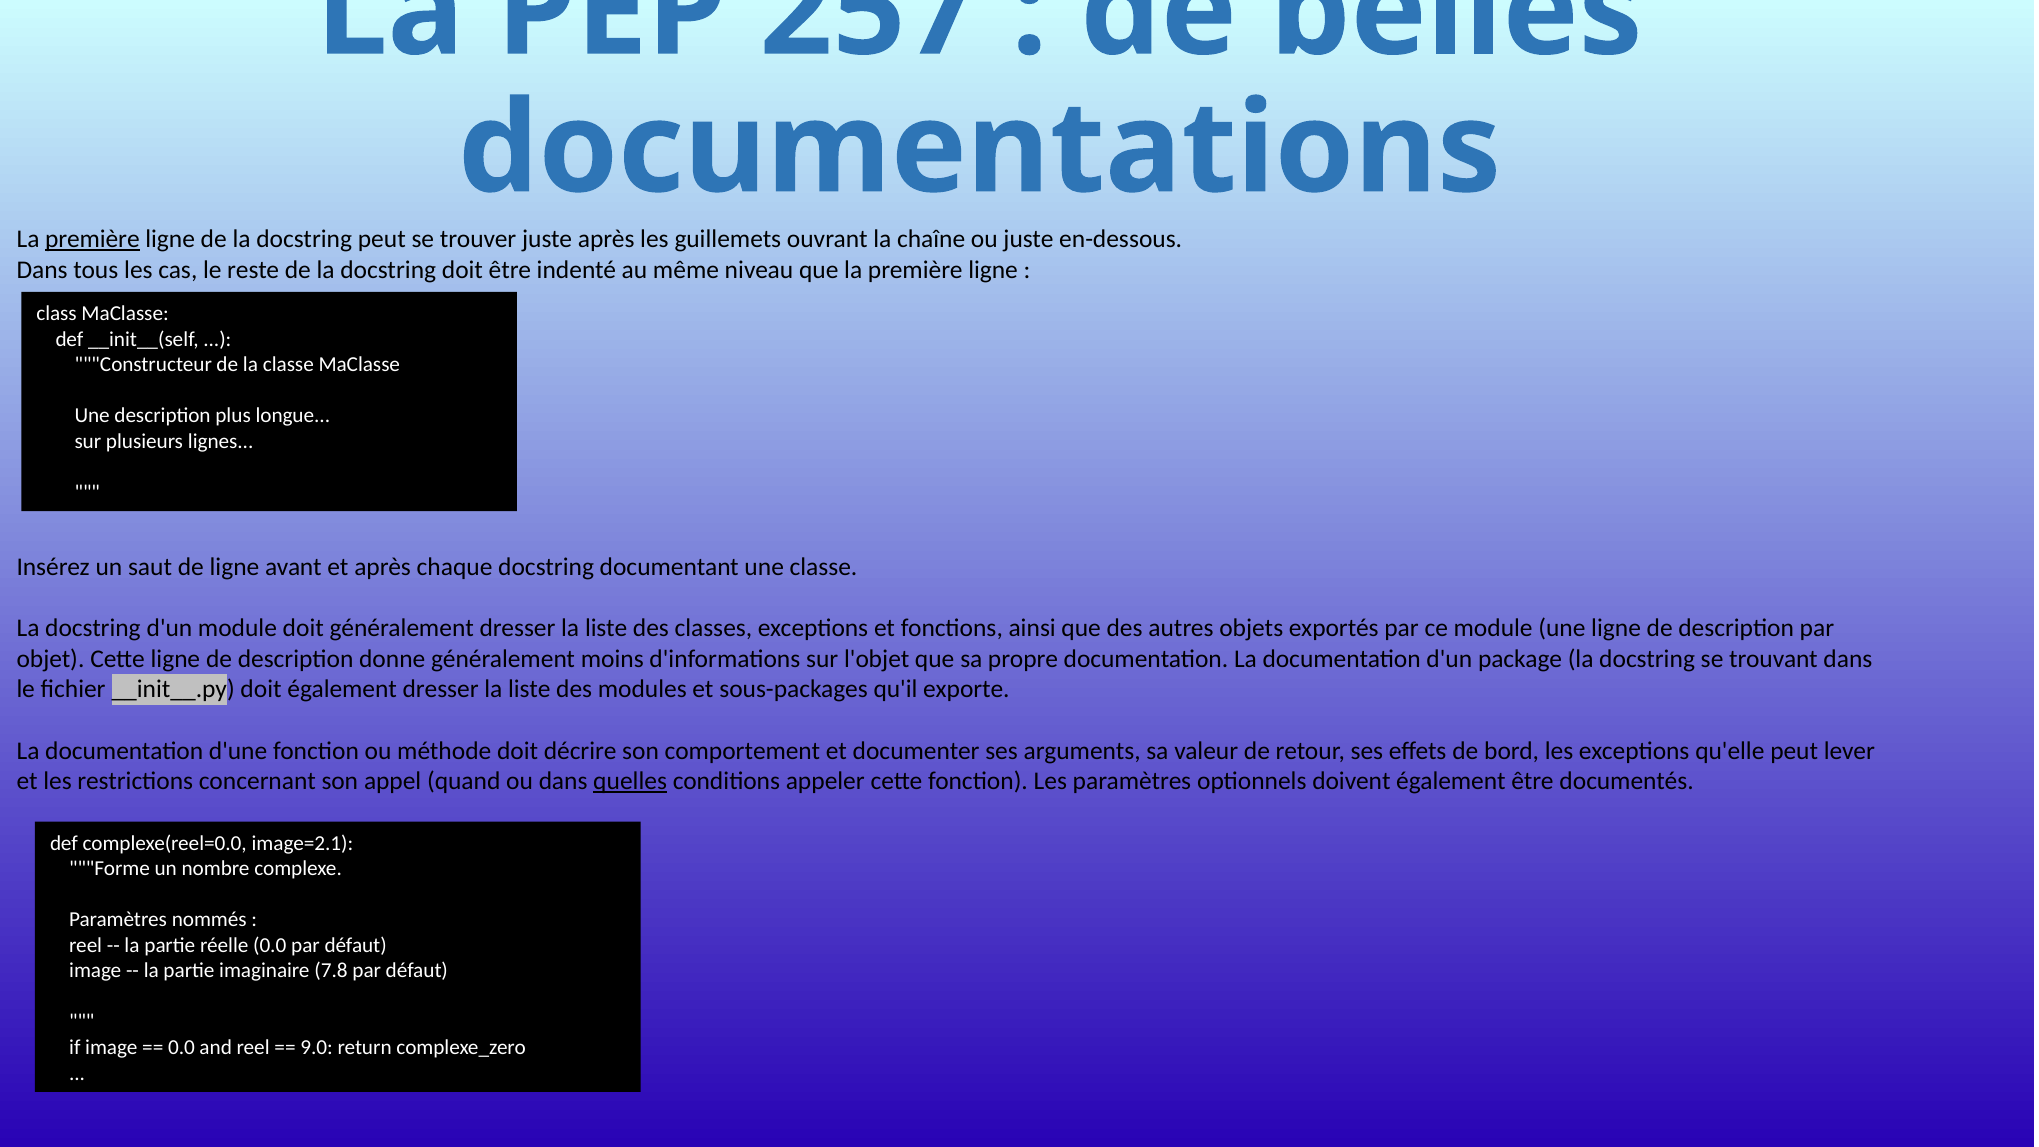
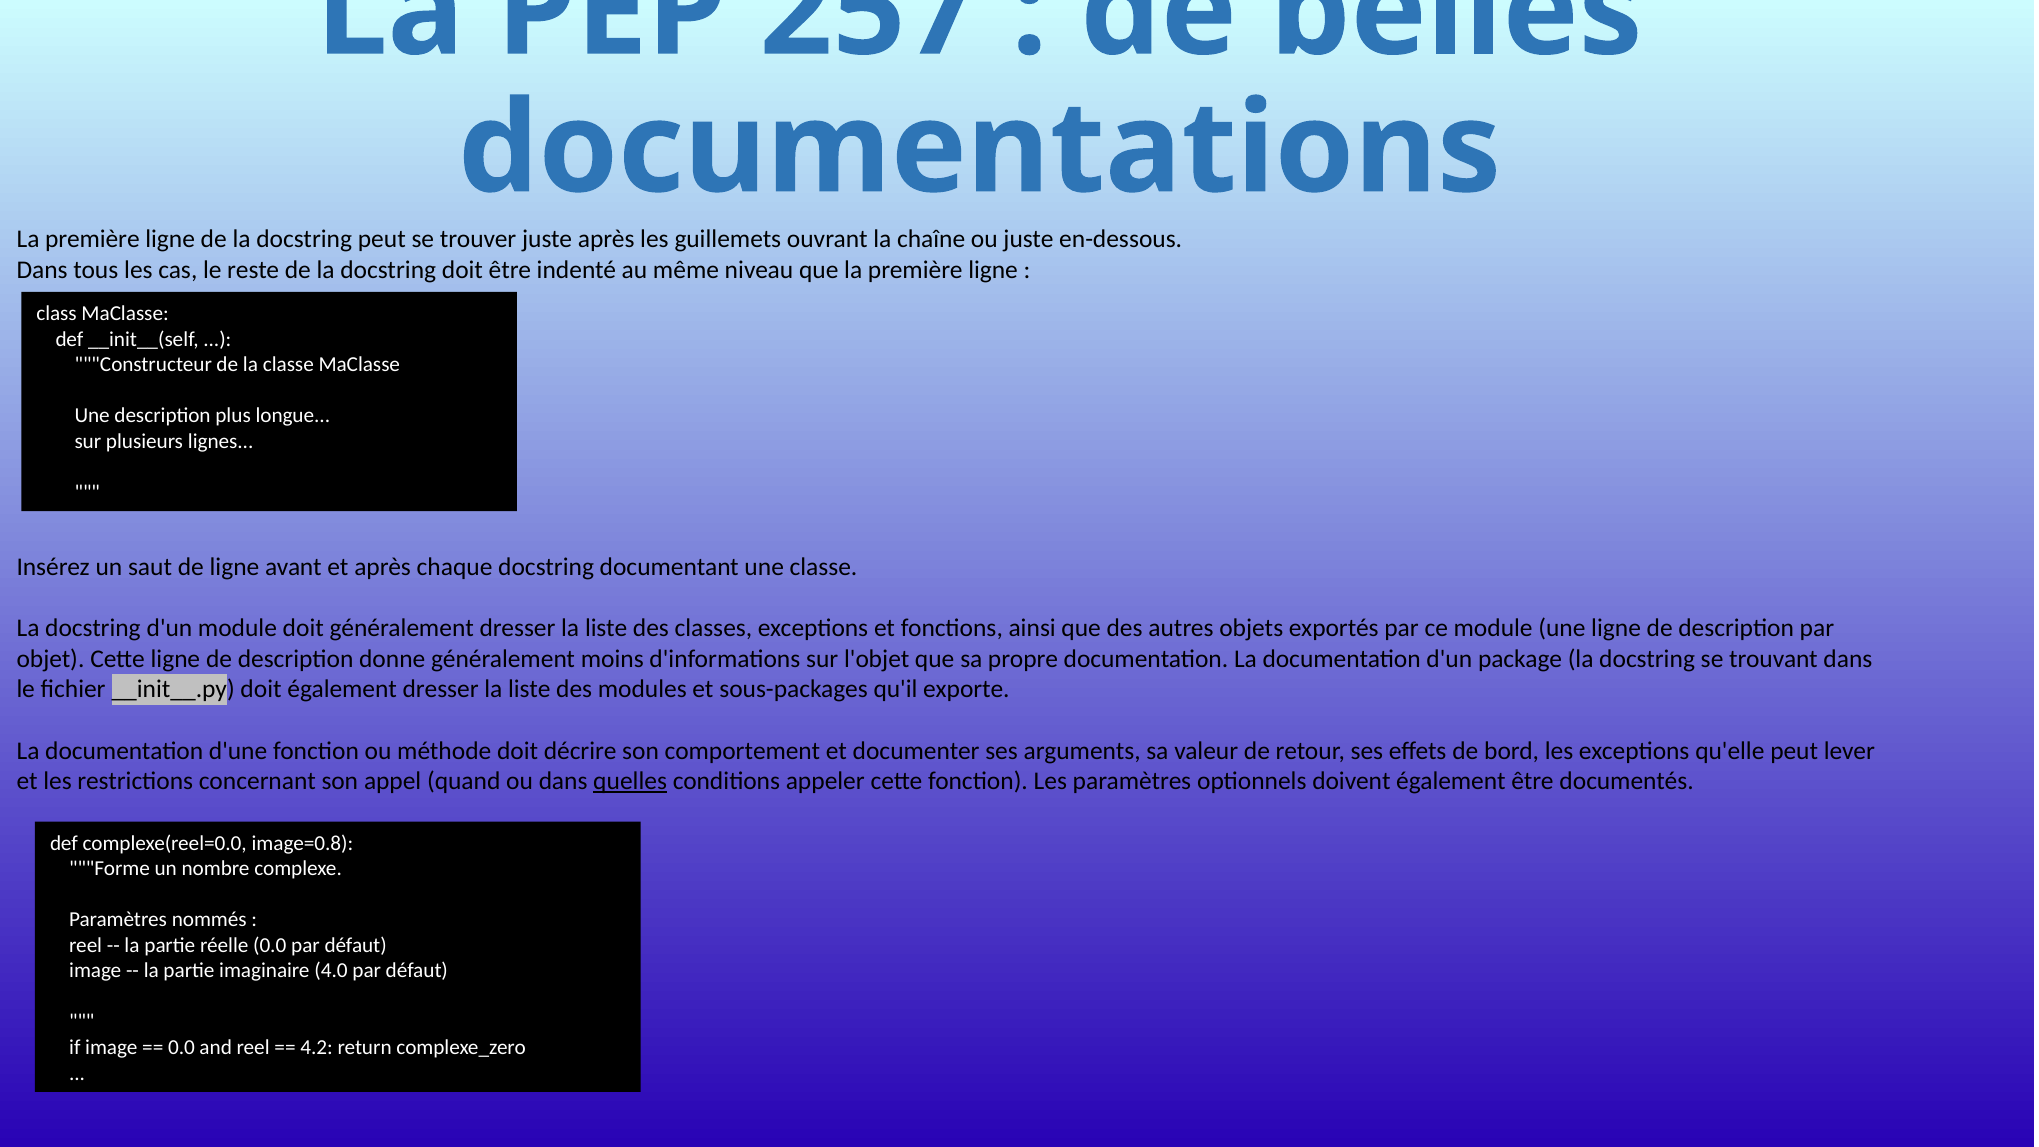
première underline: present -> none (92, 239)
image=2.1: image=2.1 -> image=0.8 (302, 843)
7.8: 7.8 -> 4.0 (331, 971)
9.0: 9.0 -> 4.2 (317, 1047)
